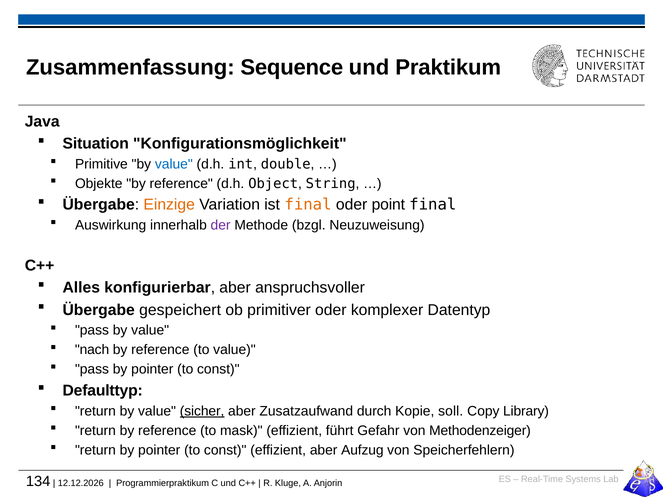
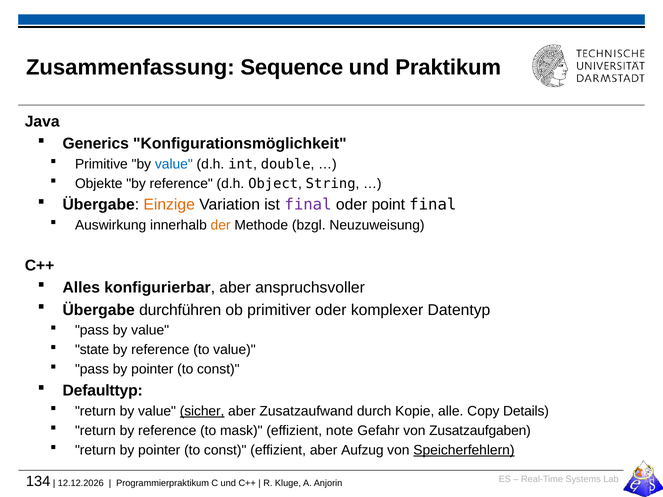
Situation: Situation -> Generics (96, 144)
final colour: orange -> purple (308, 205)
der colour: purple -> orange (221, 225)
gespeichert: gespeichert -> durchführen (180, 310)
nach: nach -> state (92, 350)
soll: soll -> alle (451, 411)
Library: Library -> Details (526, 411)
führt: führt -> note (340, 431)
Methodenzeiger: Methodenzeiger -> Zusatzaufgaben (480, 431)
Speicherfehlern underline: none -> present (464, 450)
